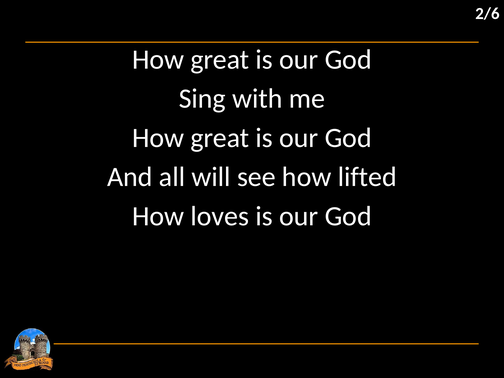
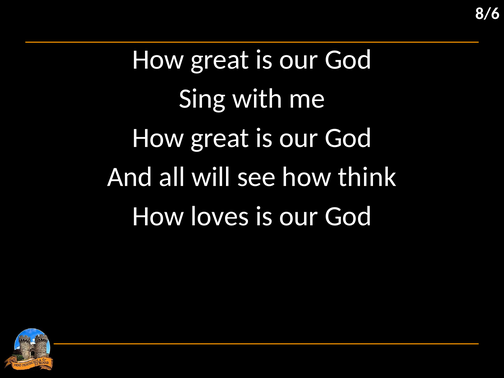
2/6: 2/6 -> 8/6 (487, 14)
lifted: lifted -> think (367, 177)
